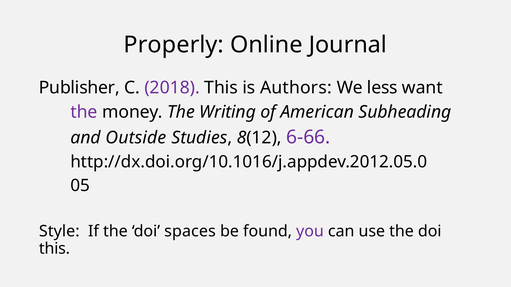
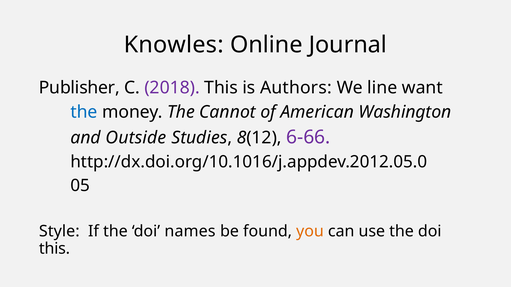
Properly: Properly -> Knowles (174, 45)
less: less -> line (382, 88)
the colour: purple -> blue (84, 112)
Writing: Writing -> Cannot (228, 112)
Subheading: Subheading -> Washington (405, 112)
spaces: spaces -> names (190, 232)
you colour: purple -> orange (310, 232)
